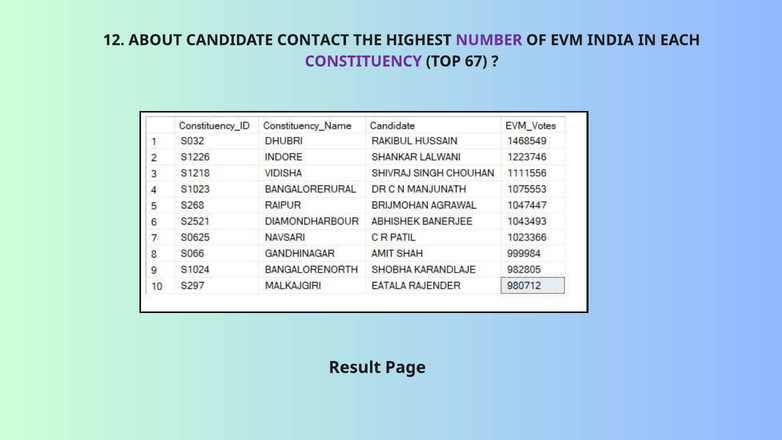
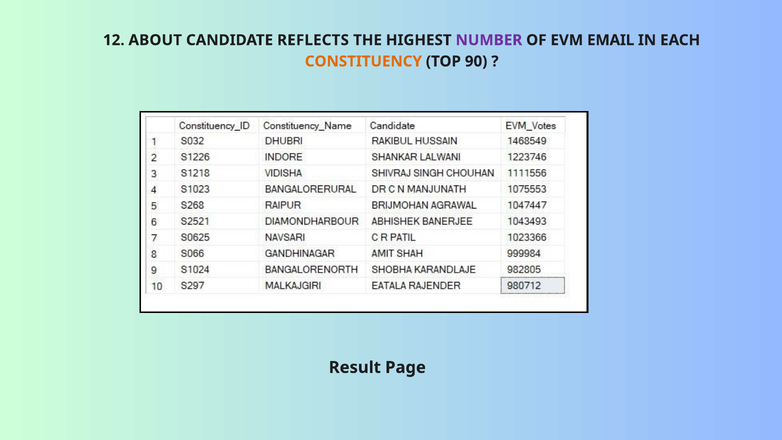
CONTACT: CONTACT -> REFLECTS (313, 40)
INDIA: INDIA -> EMAIL (611, 40)
CONSTITUENCY colour: purple -> orange (363, 61)
67: 67 -> 90 (476, 61)
